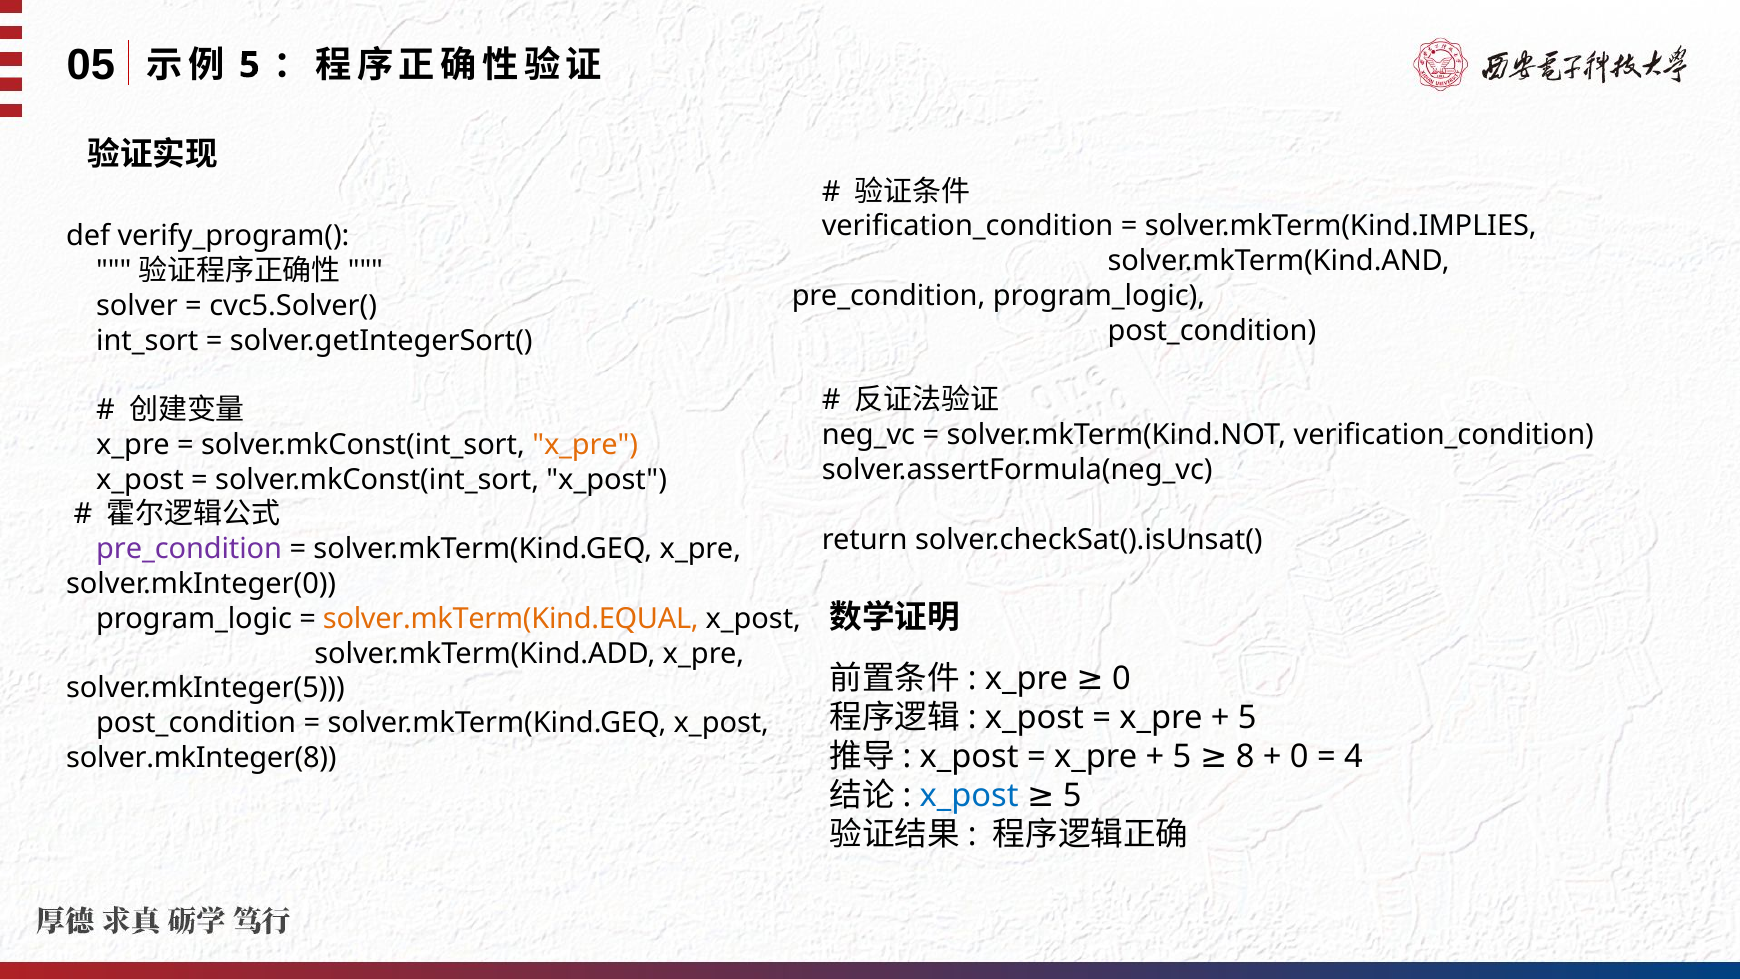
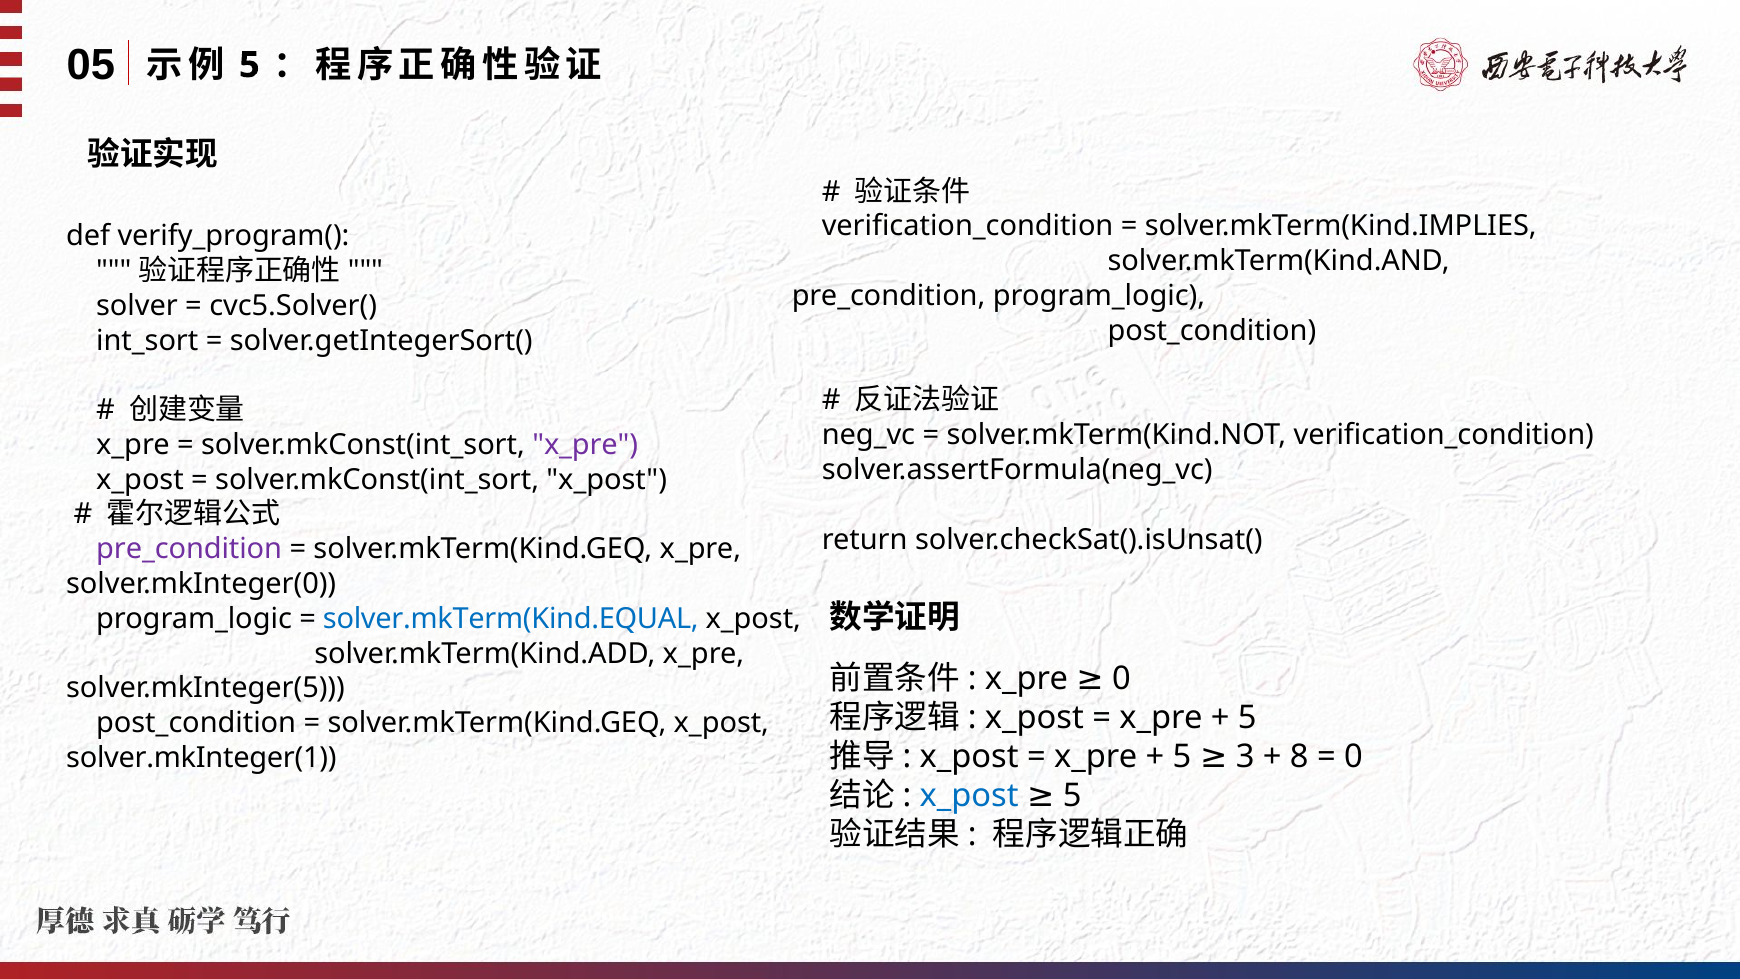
x_pre colour: orange -> purple (585, 445)
solver.mkTerm(Kind.EQUAL colour: orange -> blue (511, 619)
8: 8 -> 3 (1245, 757)
0: 0 -> 8 (1299, 757)
4: 4 -> 0 (1354, 757)
solver.mkInteger(8: solver.mkInteger(8 -> solver.mkInteger(1 (201, 758)
